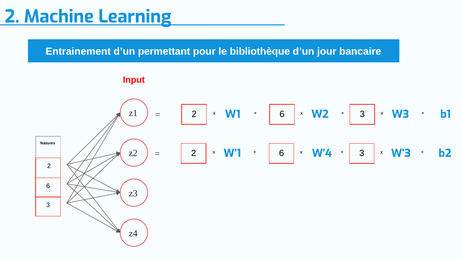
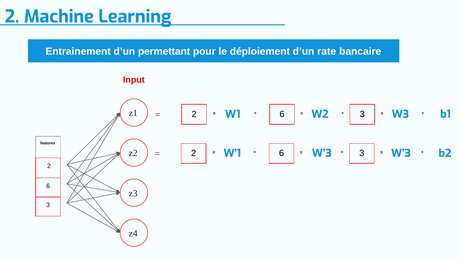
bibliothèque: bibliothèque -> déploiement (260, 52)
jour: jour -> rate (327, 52)
W’4: W’4 -> W’3 (322, 153)
